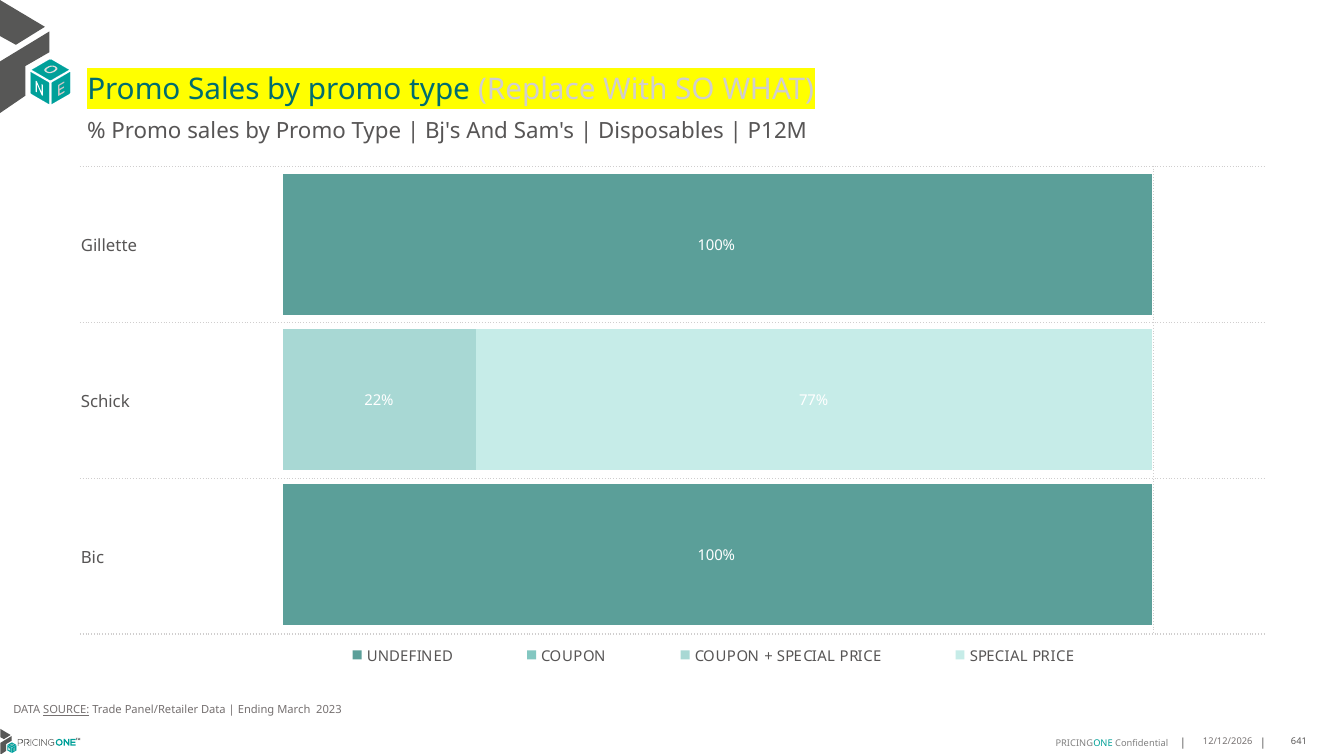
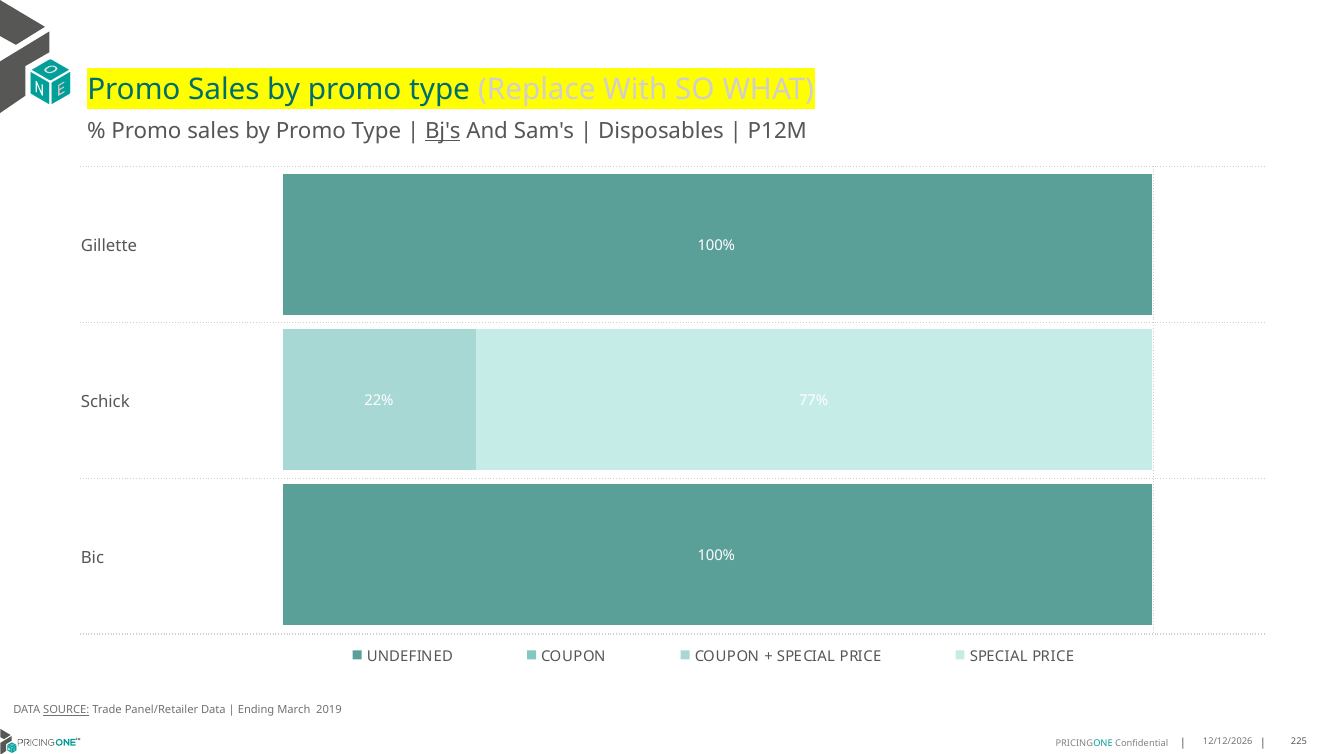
Bj's underline: none -> present (443, 131)
2023: 2023 -> 2019 (329, 710)
641: 641 -> 225 (1299, 741)
